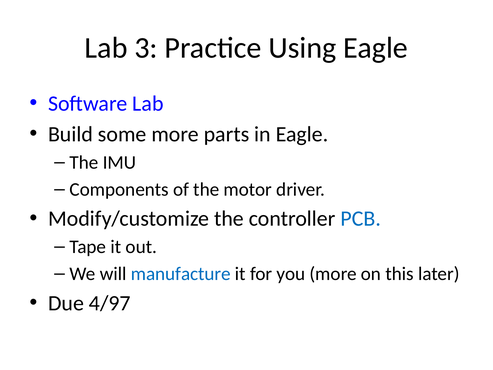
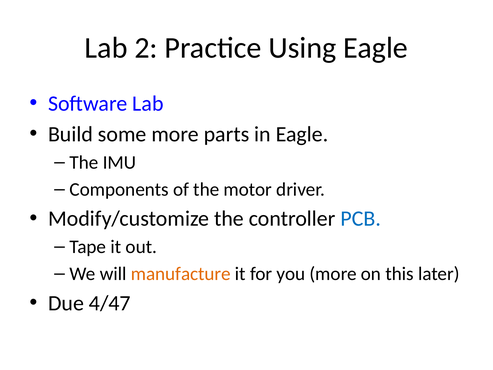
3: 3 -> 2 (146, 48)
manufacture colour: blue -> orange (181, 274)
4/97: 4/97 -> 4/47 (110, 303)
